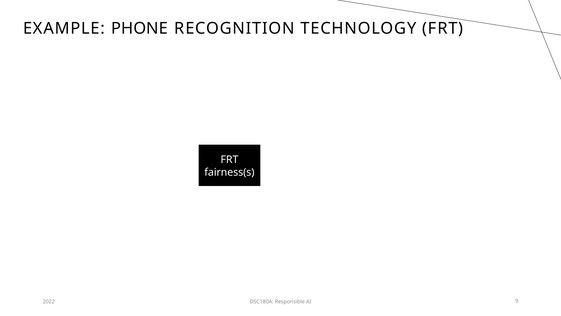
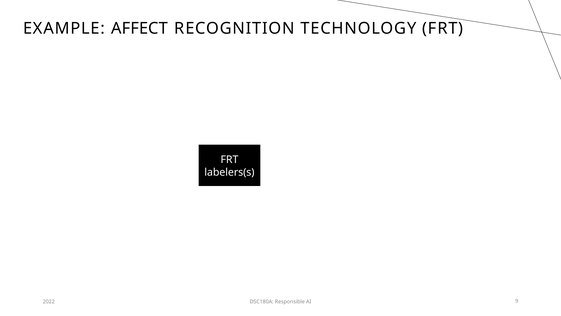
PHONE: PHONE -> AFFECT (140, 28)
fairness(s: fairness(s -> labelers(s (229, 172)
